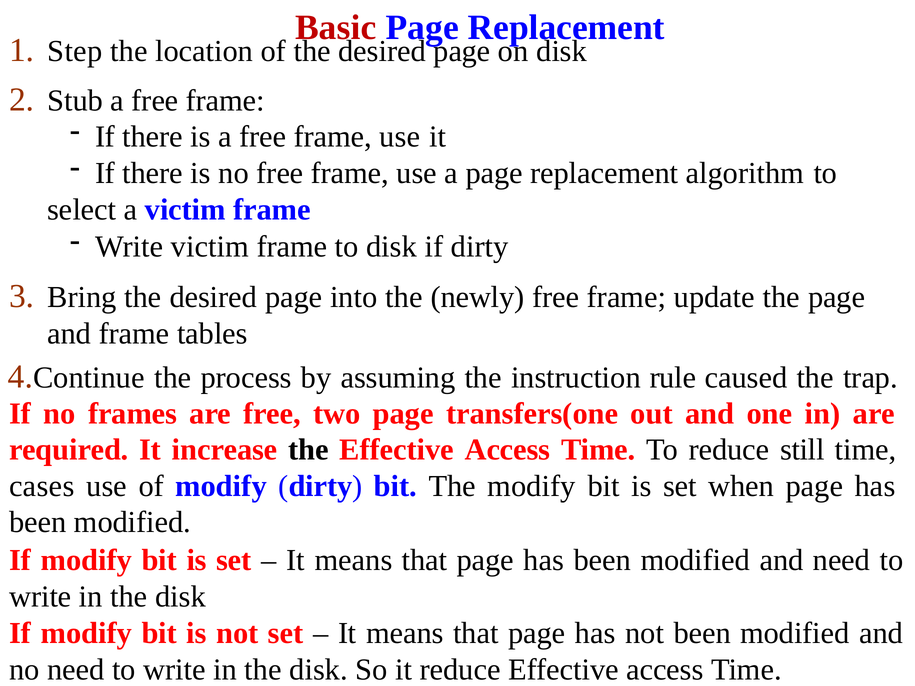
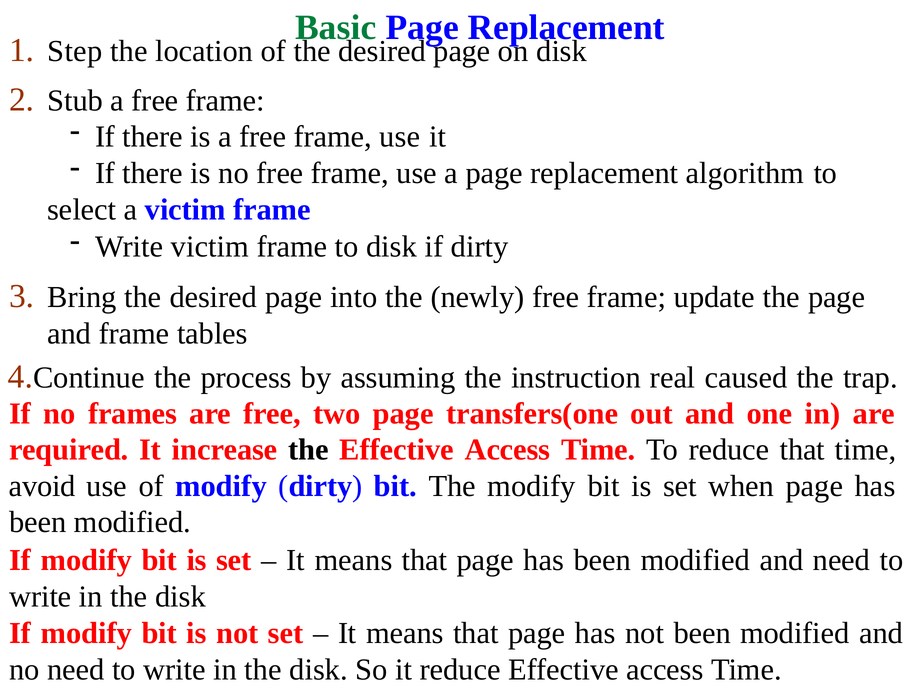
Basic colour: red -> green (336, 27)
rule: rule -> real (673, 378)
reduce still: still -> that (802, 450)
cases: cases -> avoid (42, 486)
